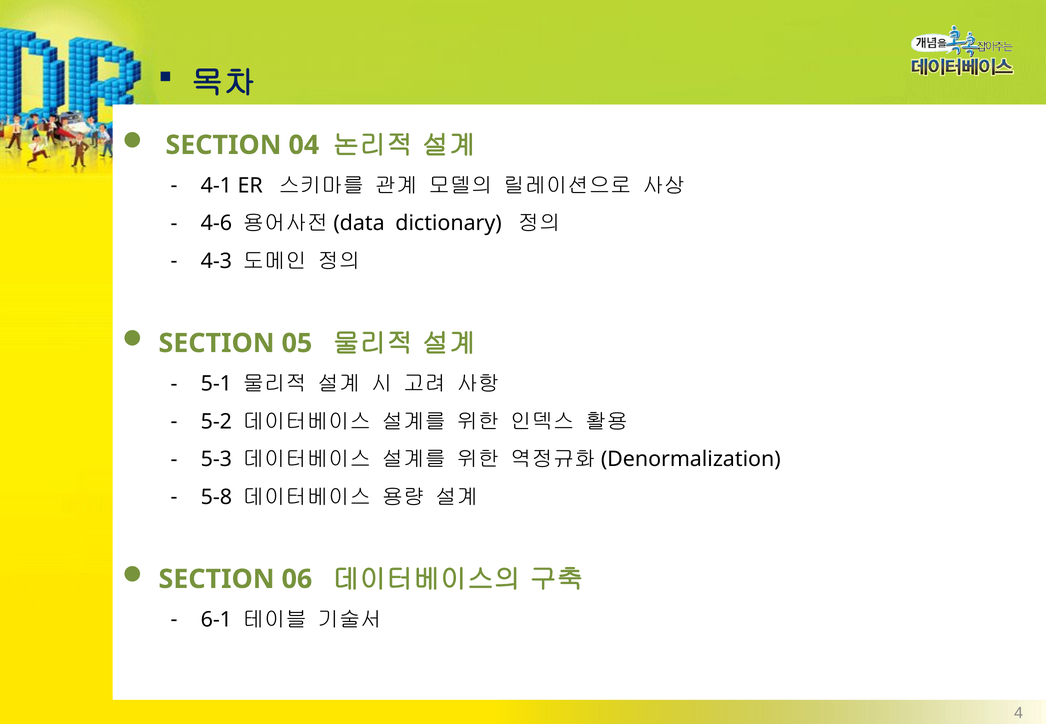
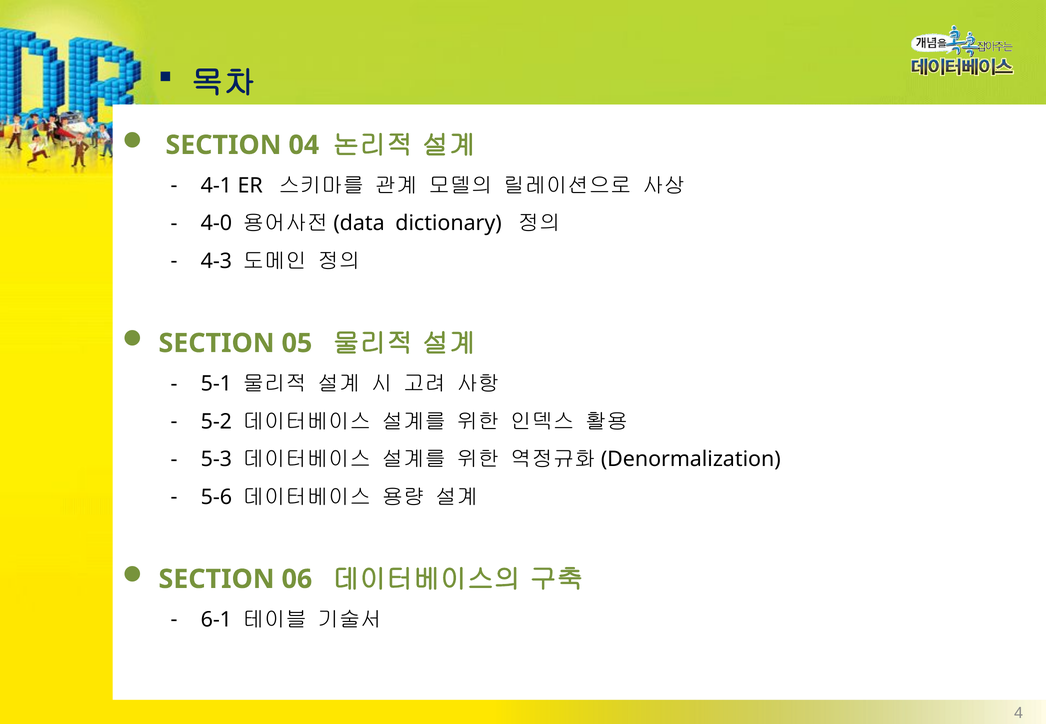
4-6: 4-6 -> 4-0 (216, 223)
5-8: 5-8 -> 5-6 (216, 497)
